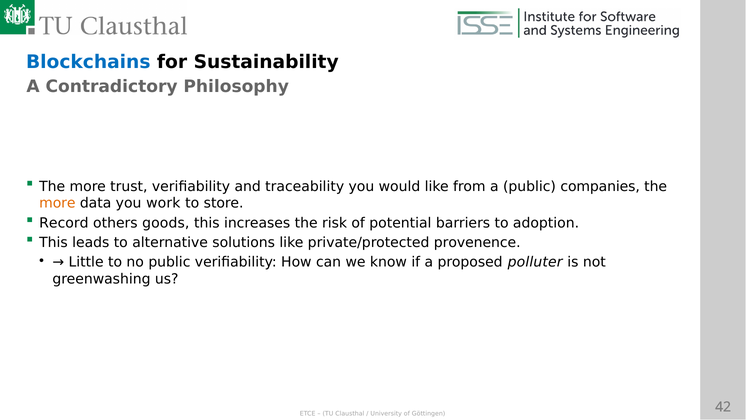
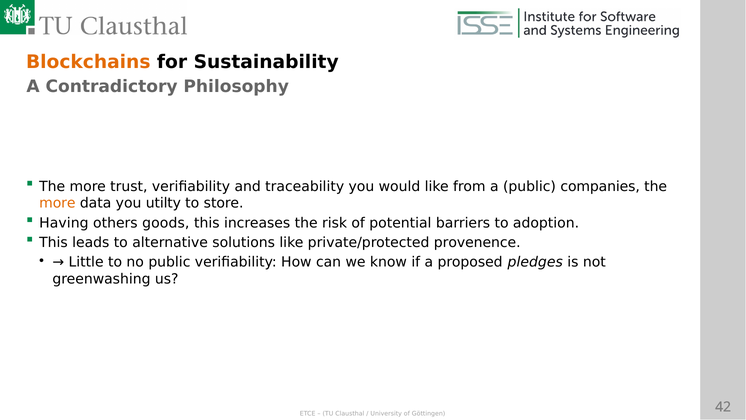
Blockchains colour: blue -> orange (88, 62)
work: work -> utilty (163, 203)
Record: Record -> Having (64, 223)
polluter: polluter -> pledges (535, 262)
